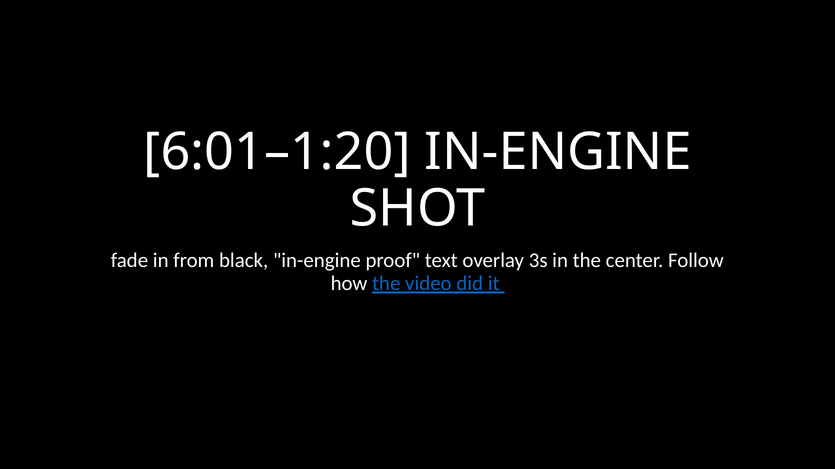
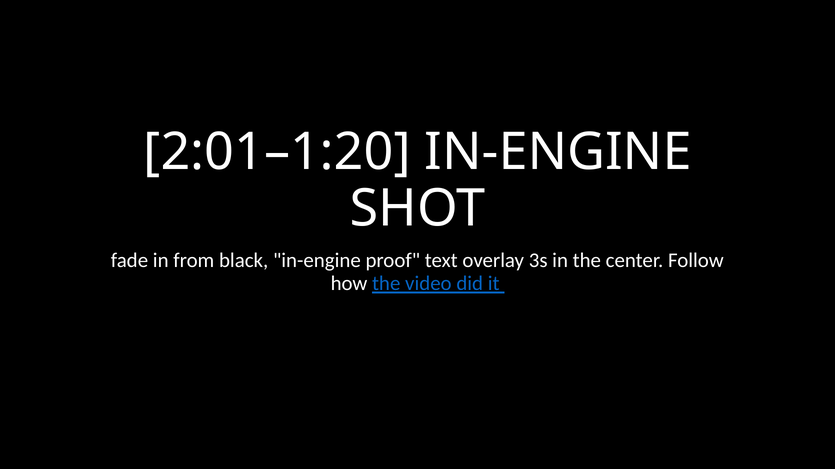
6:01–1:20: 6:01–1:20 -> 2:01–1:20 (277, 152)
